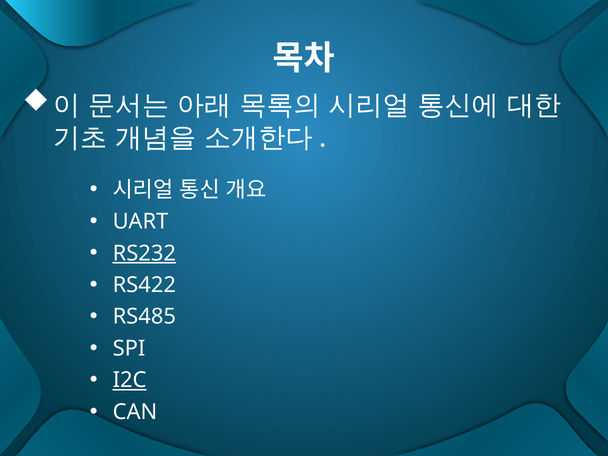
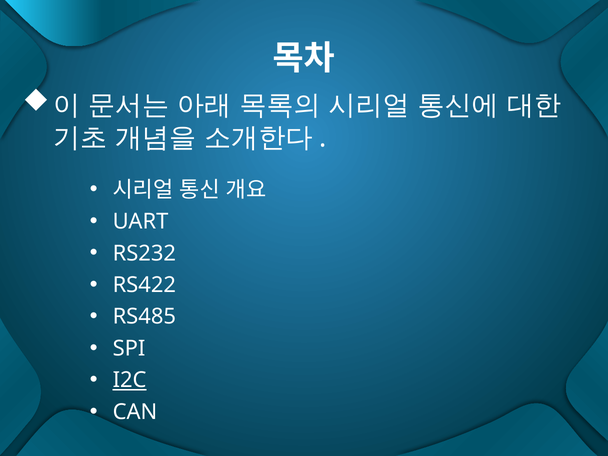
RS232 underline: present -> none (144, 253)
